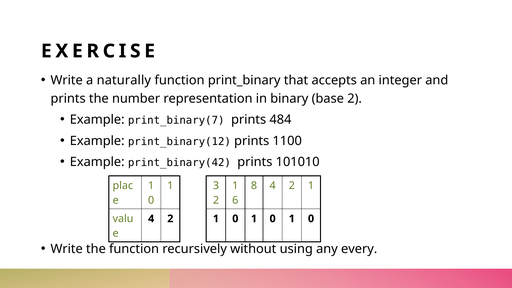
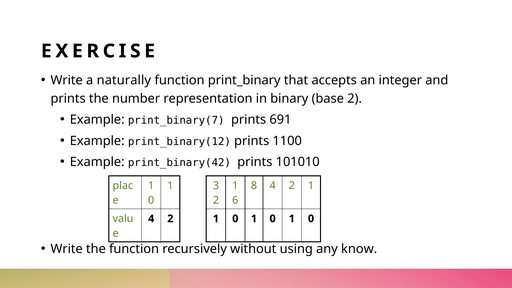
484: 484 -> 691 (280, 120)
every: every -> know (359, 249)
